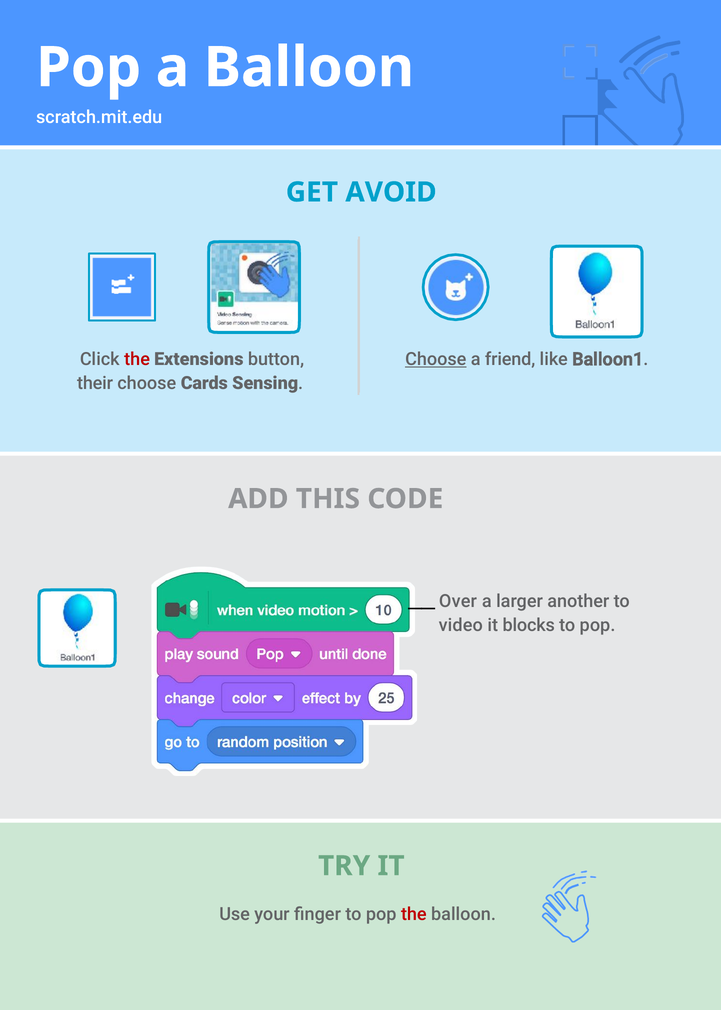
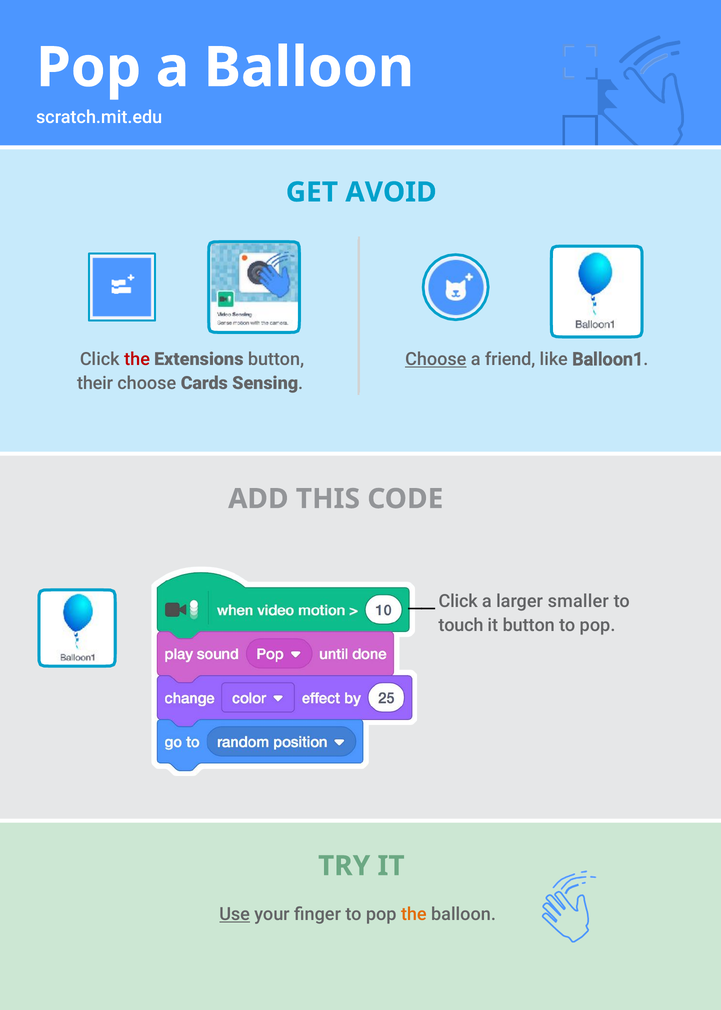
Over: Over -> Click (458, 601)
another: another -> smaller (578, 601)
video: video -> touch (461, 625)
it blocks: blocks -> button (529, 625)
Use underline: none -> present (235, 914)
the colour: red -> orange (414, 914)
